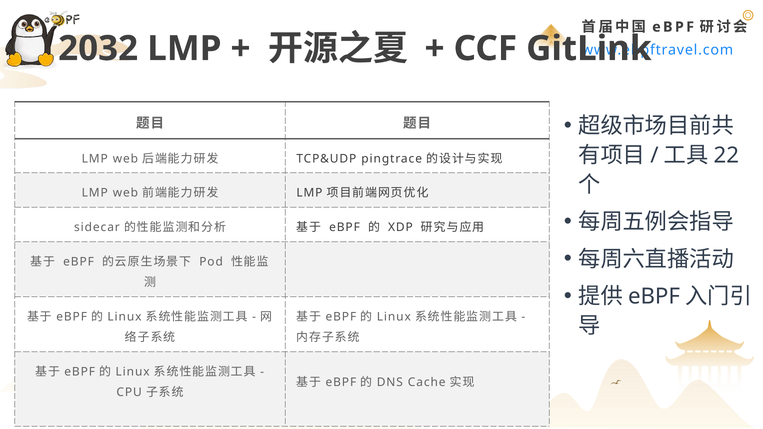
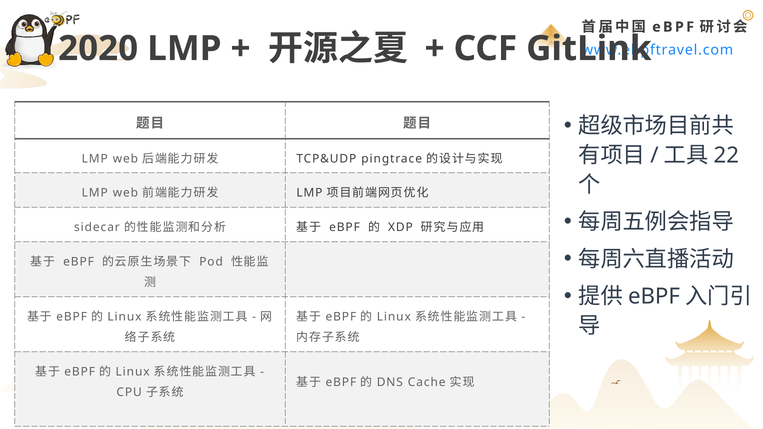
2032: 2032 -> 2020 (98, 49)
